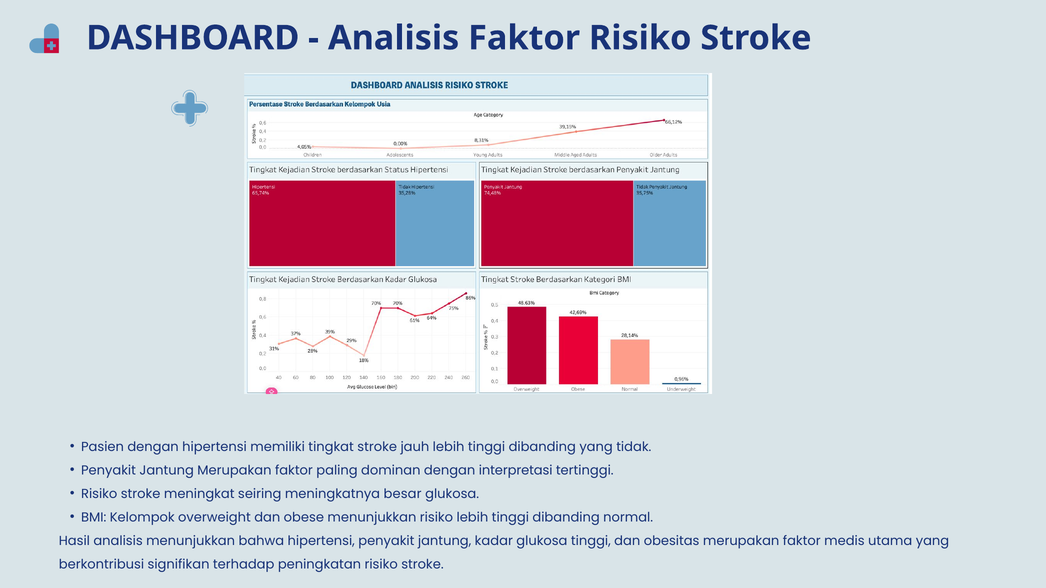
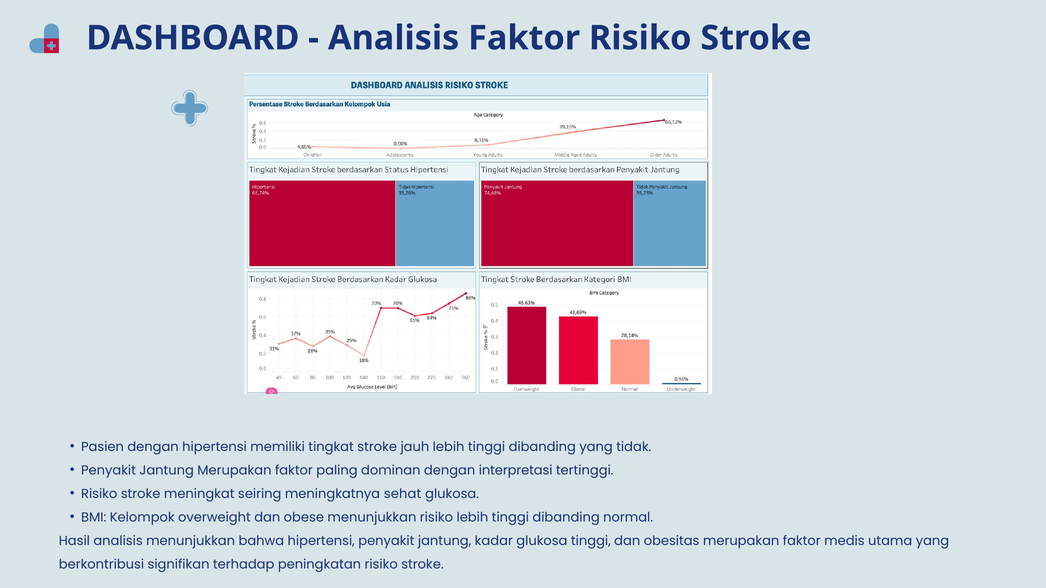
besar: besar -> sehat (403, 494)
